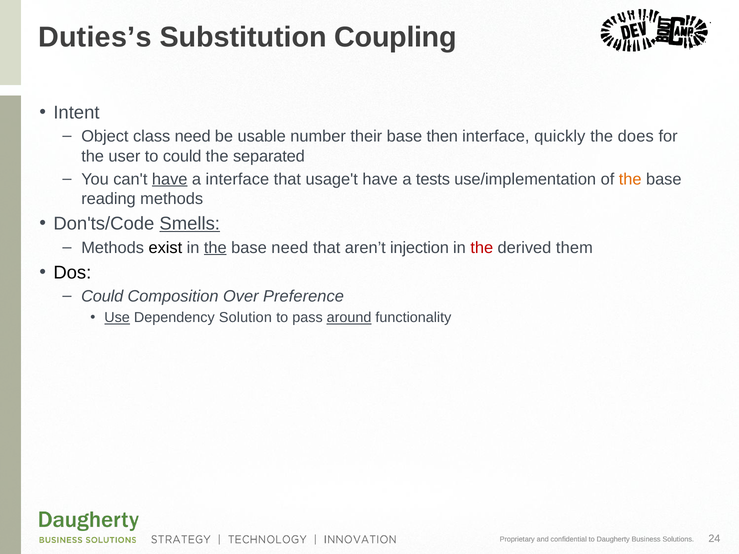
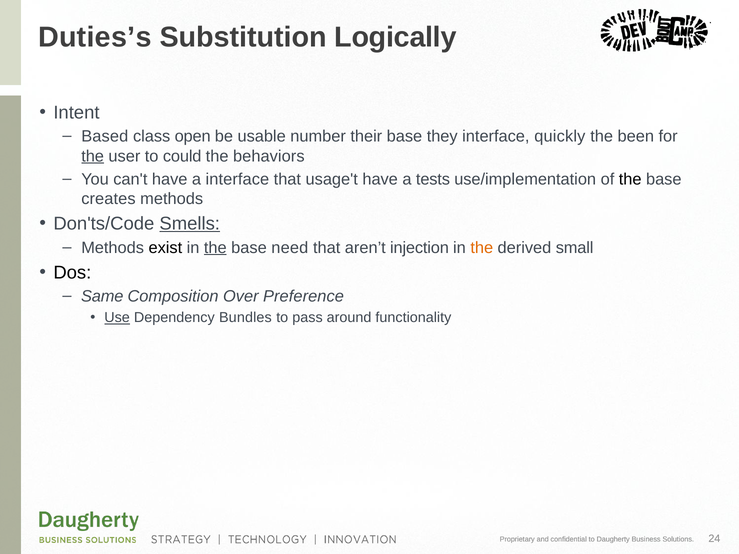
Coupling: Coupling -> Logically (396, 37)
Object: Object -> Based (105, 137)
class need: need -> open (193, 137)
then: then -> they (442, 137)
does: does -> been (636, 137)
the underline: none -> present (93, 156)
separated: separated -> behaviors (269, 156)
have underline: present -> none (170, 179)
the colour: orange -> black (630, 179)
reading: reading -> creates (108, 199)
the colour: red -> orange (482, 248)
them: them -> small (575, 248)
Could: Could -> Same (102, 297)
Solution: Solution -> Bundles (245, 318)
around underline: present -> none (349, 318)
